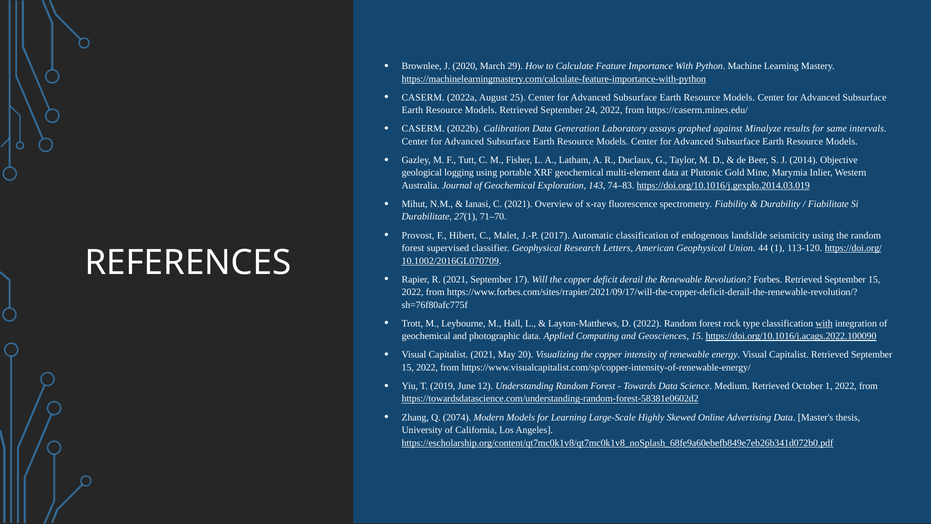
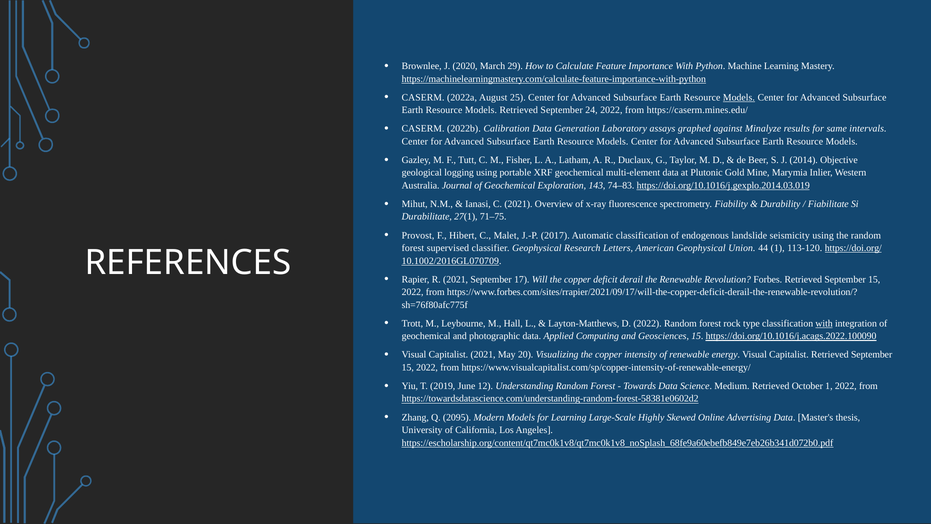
Models underline: none -> present (739, 97)
71–70: 71–70 -> 71–75 (493, 217)
2074: 2074 -> 2095 (457, 417)
